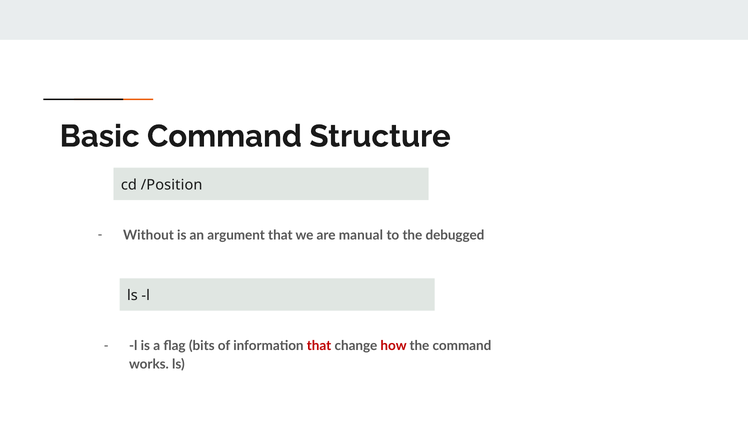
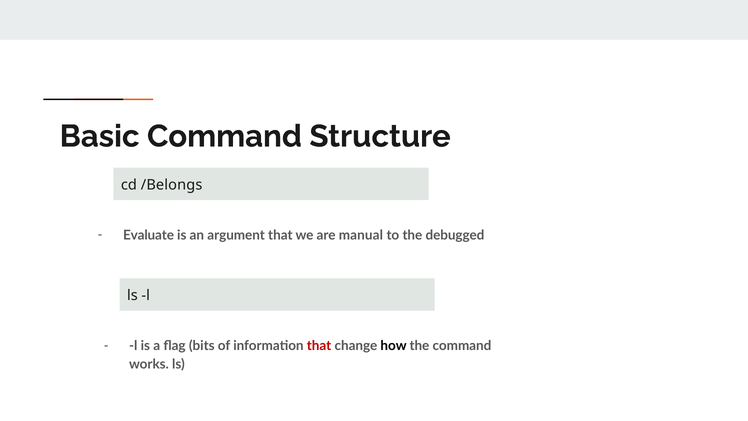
/Position: /Position -> /Belongs (172, 185)
Without: Without -> Evaluate (148, 235)
how colour: red -> black (394, 346)
